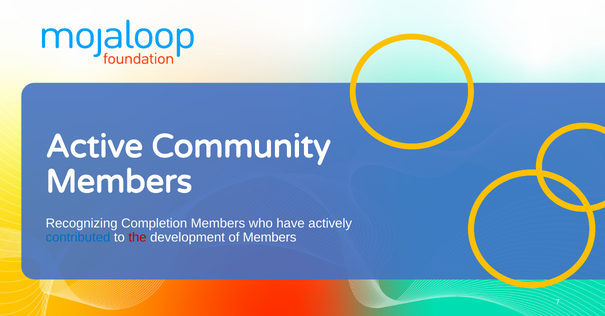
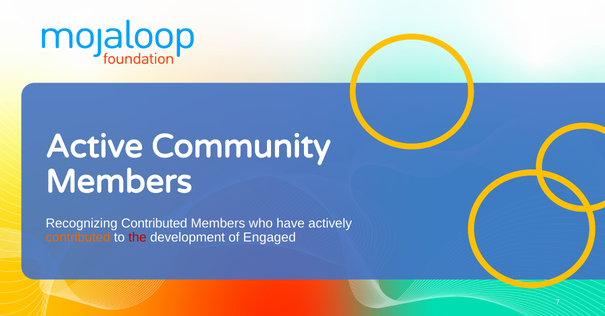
Recognizing Completion: Completion -> Contributed (154, 223)
contributed colour: blue -> orange (78, 237)
of Members: Members -> Engaged (270, 237)
